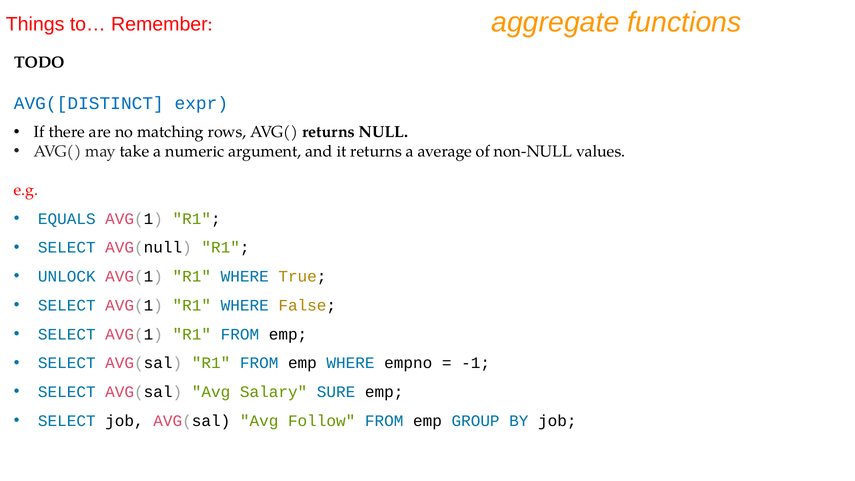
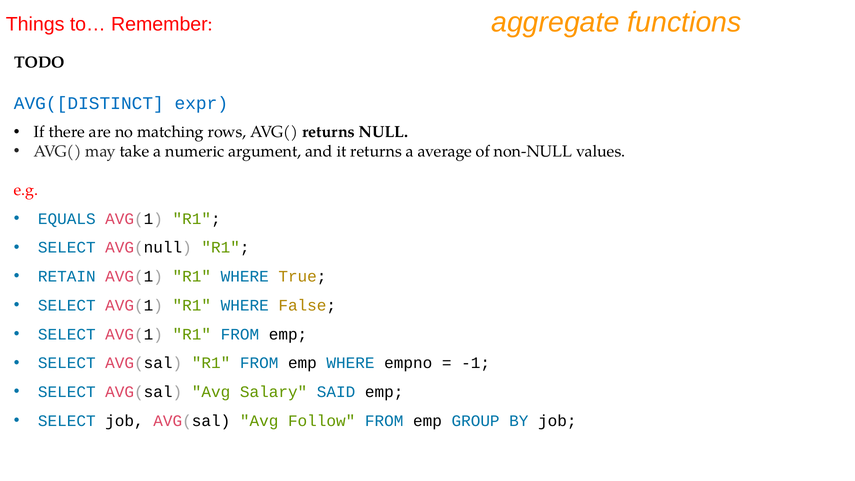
UNLOCK: UNLOCK -> RETAIN (67, 276)
SURE: SURE -> SAID (336, 392)
